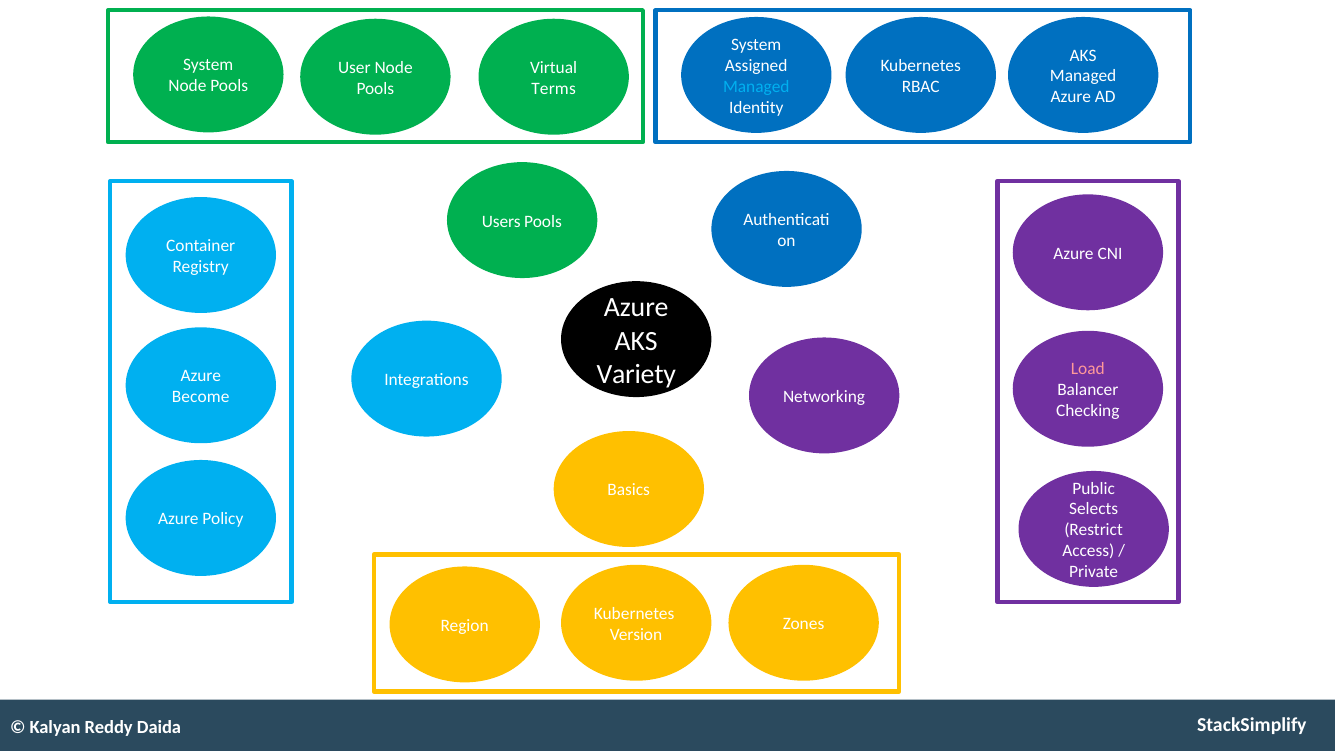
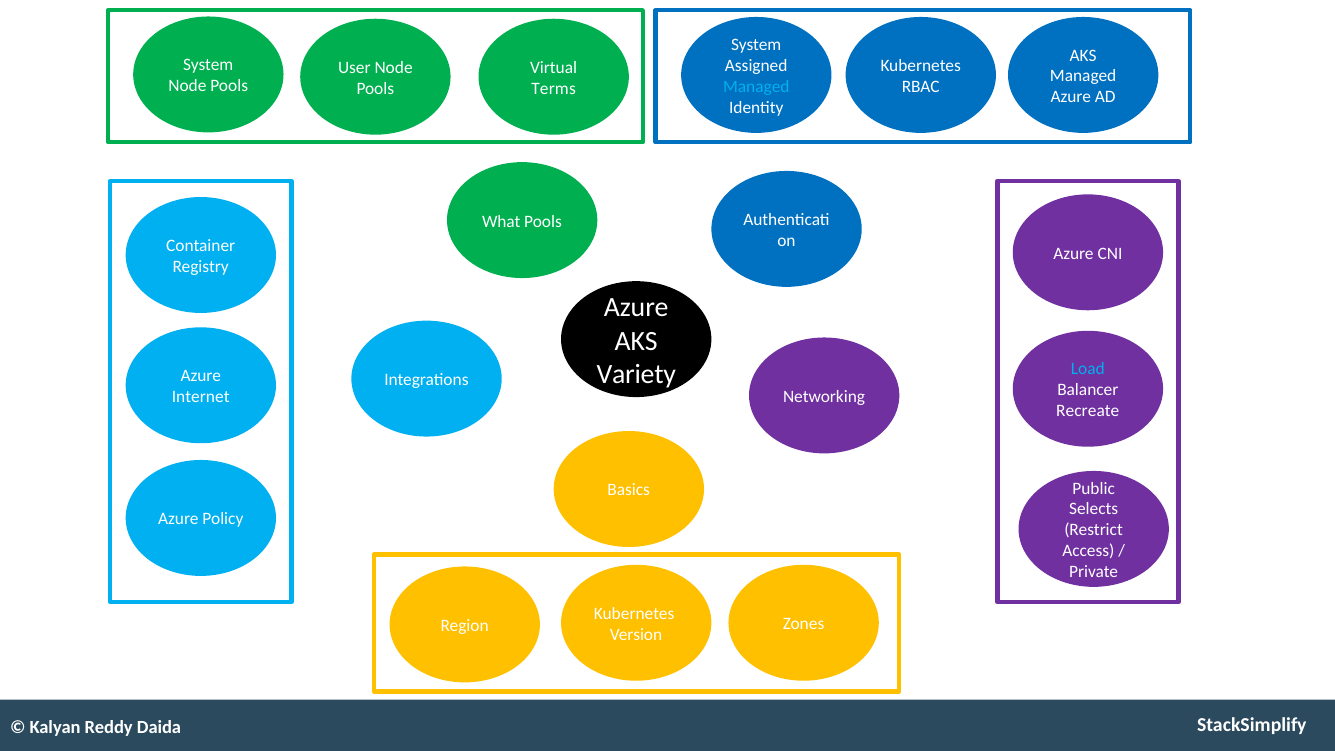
Users: Users -> What (501, 221)
Load colour: pink -> light blue (1088, 369)
Become: Become -> Internet (201, 397)
Checking: Checking -> Recreate (1088, 411)
